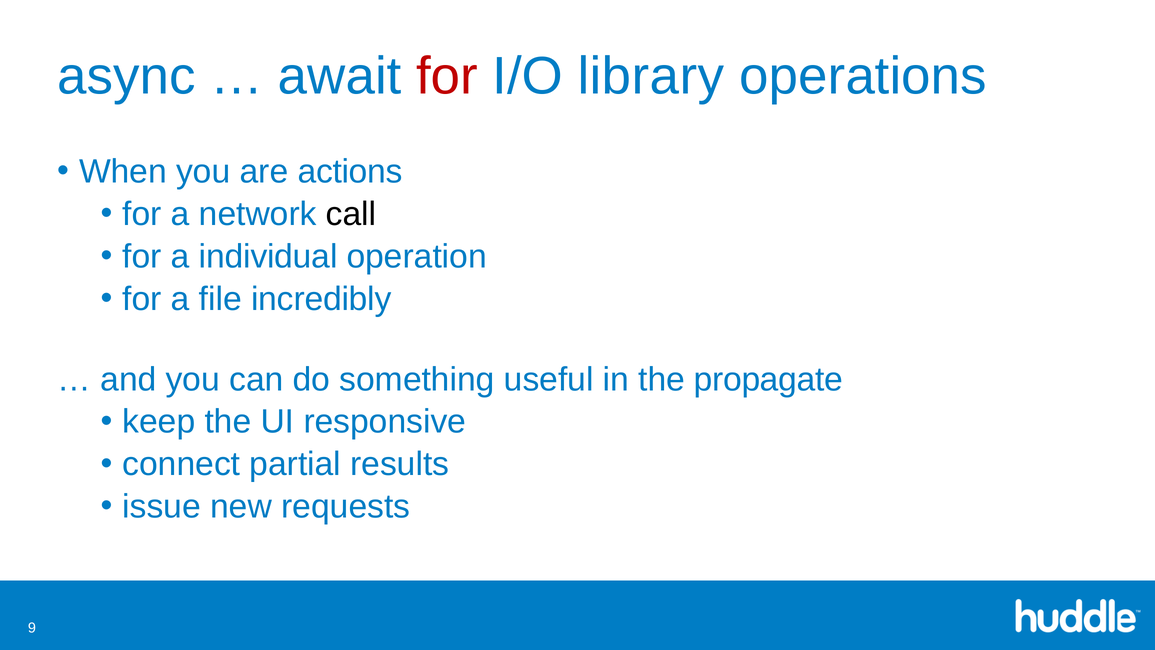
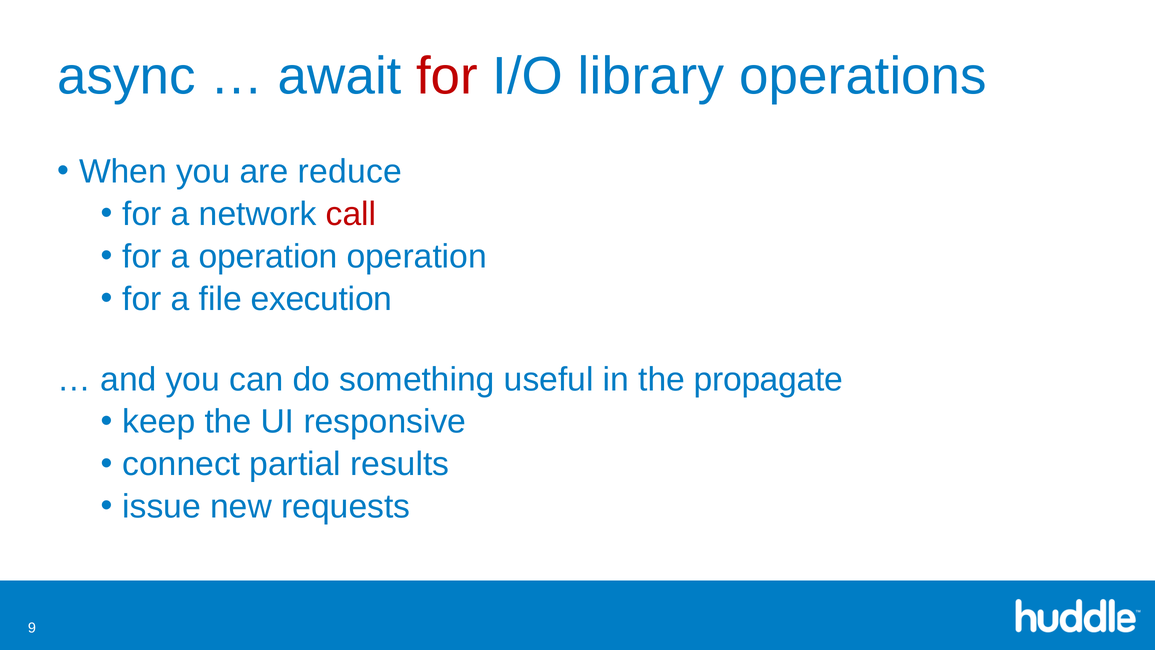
actions: actions -> reduce (350, 172)
call colour: black -> red (351, 214)
a individual: individual -> operation (268, 256)
incredibly: incredibly -> execution (321, 299)
